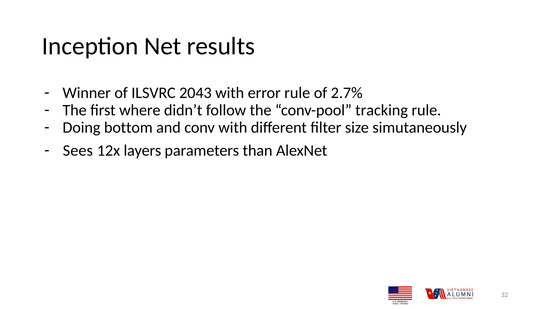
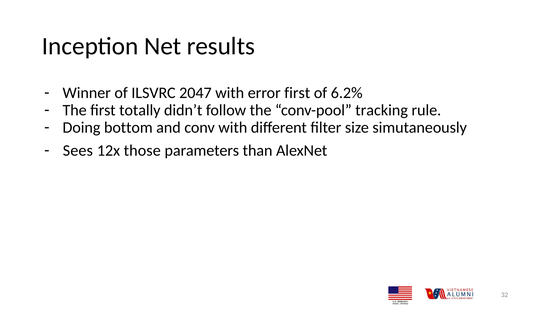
2043: 2043 -> 2047 (195, 93)
error rule: rule -> first (297, 93)
2.7%: 2.7% -> 6.2% (347, 93)
where: where -> totally (140, 110)
layers: layers -> those (142, 151)
